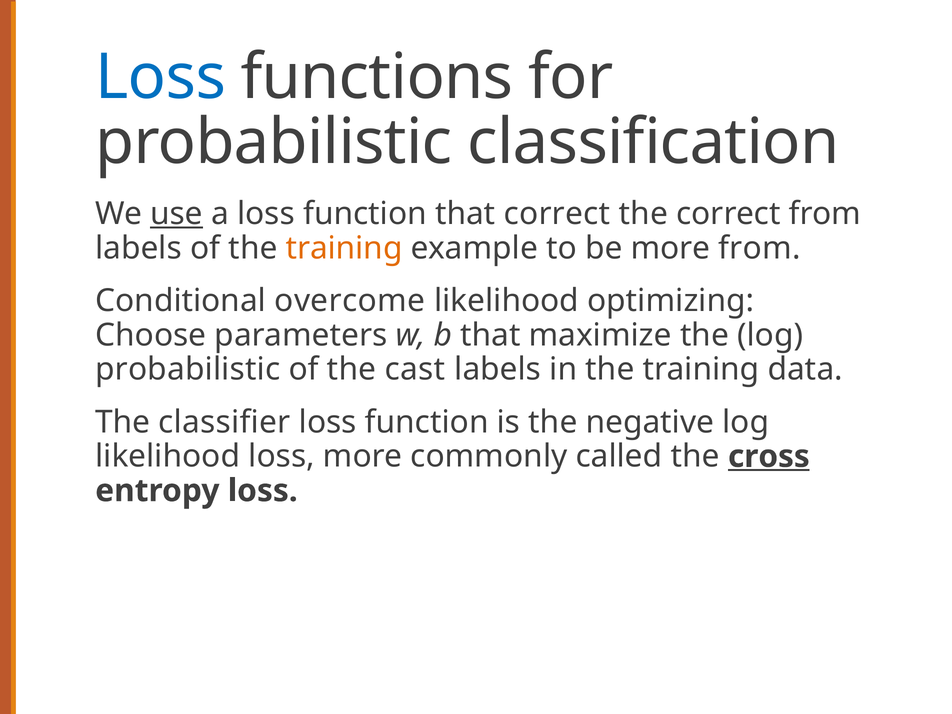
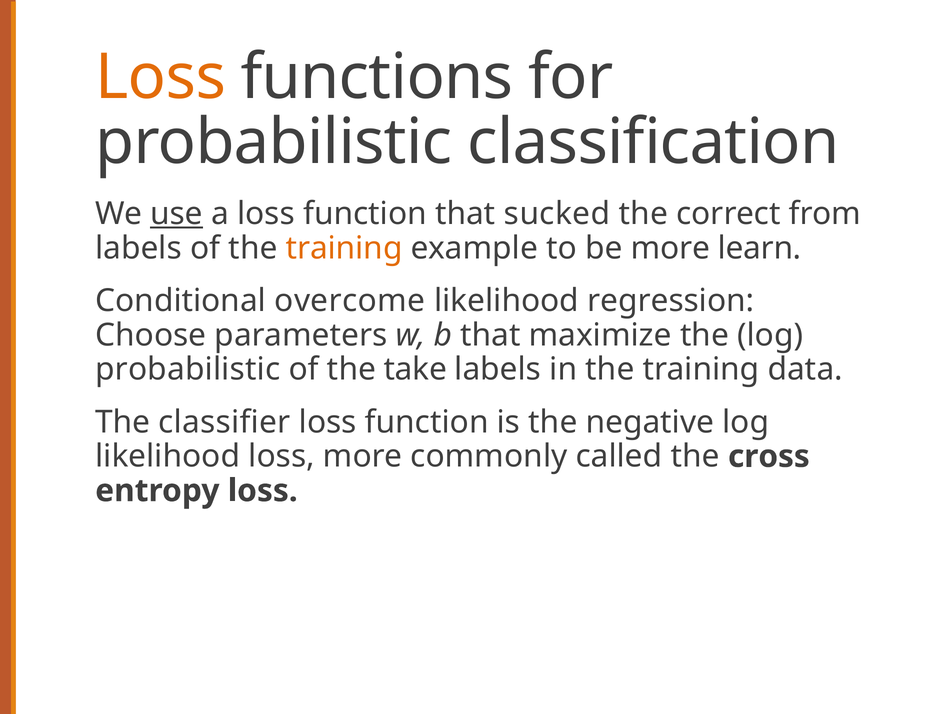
Loss colour: blue -> orange (161, 77)
that correct: correct -> sucked (557, 214)
more from: from -> learn (760, 248)
optimizing: optimizing -> regression (671, 301)
cast: cast -> take (415, 369)
cross underline: present -> none (769, 456)
